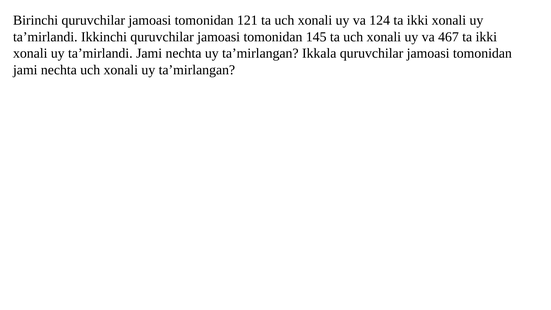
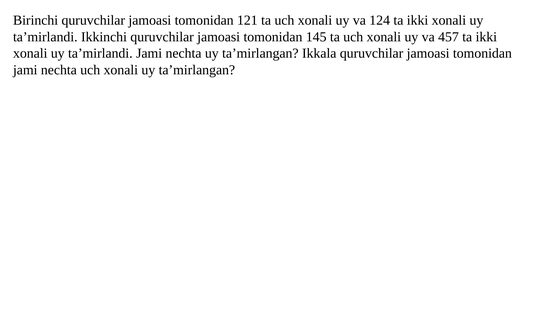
467: 467 -> 457 (448, 37)
